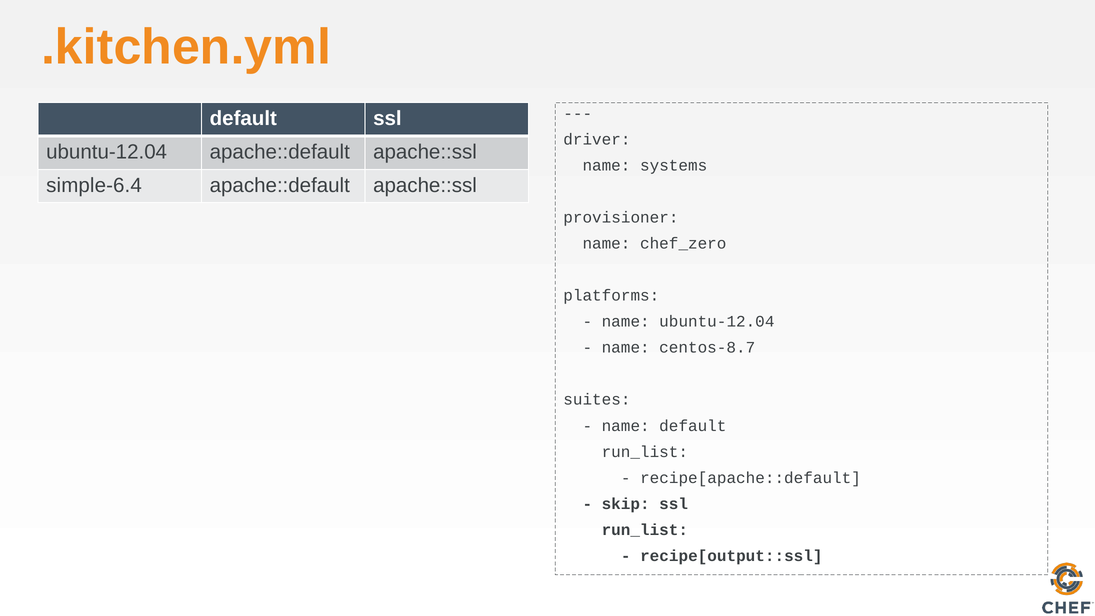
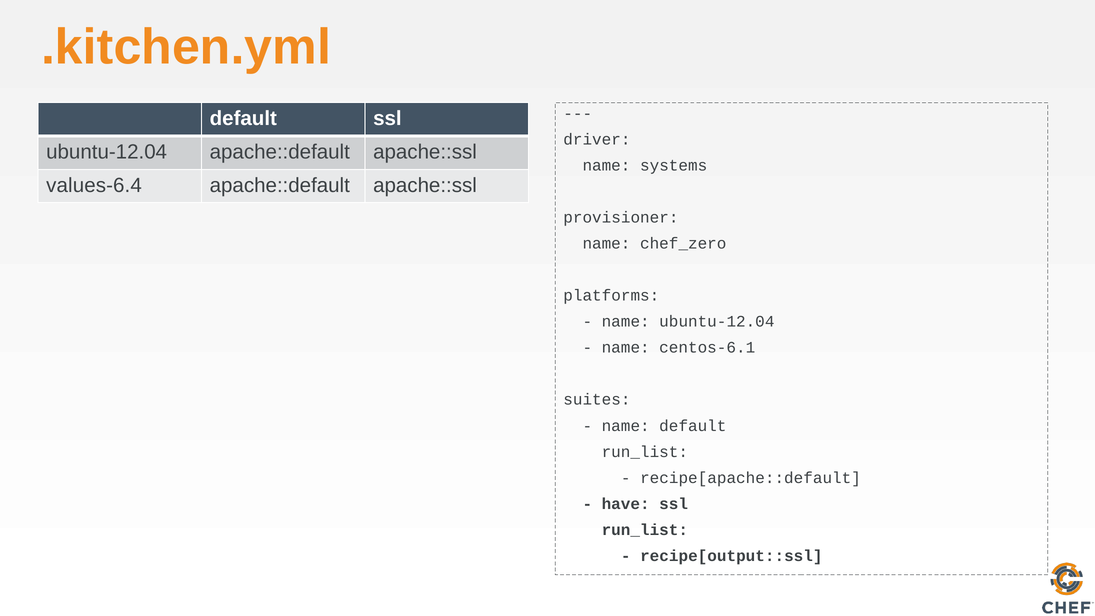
simple-6.4: simple-6.4 -> values-6.4 (94, 185)
centos-8.7: centos-8.7 -> centos-6.1 (707, 348)
skip: skip -> have (626, 504)
